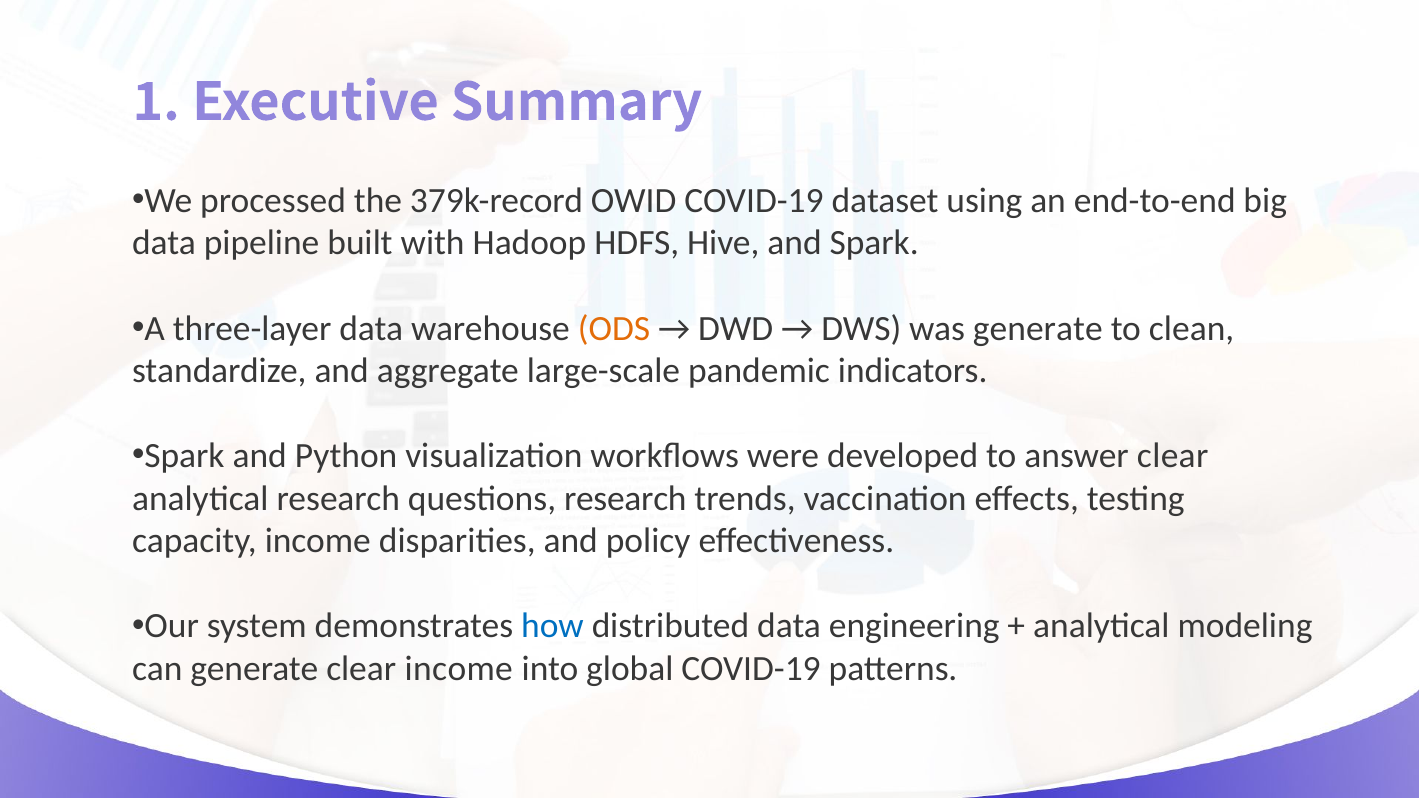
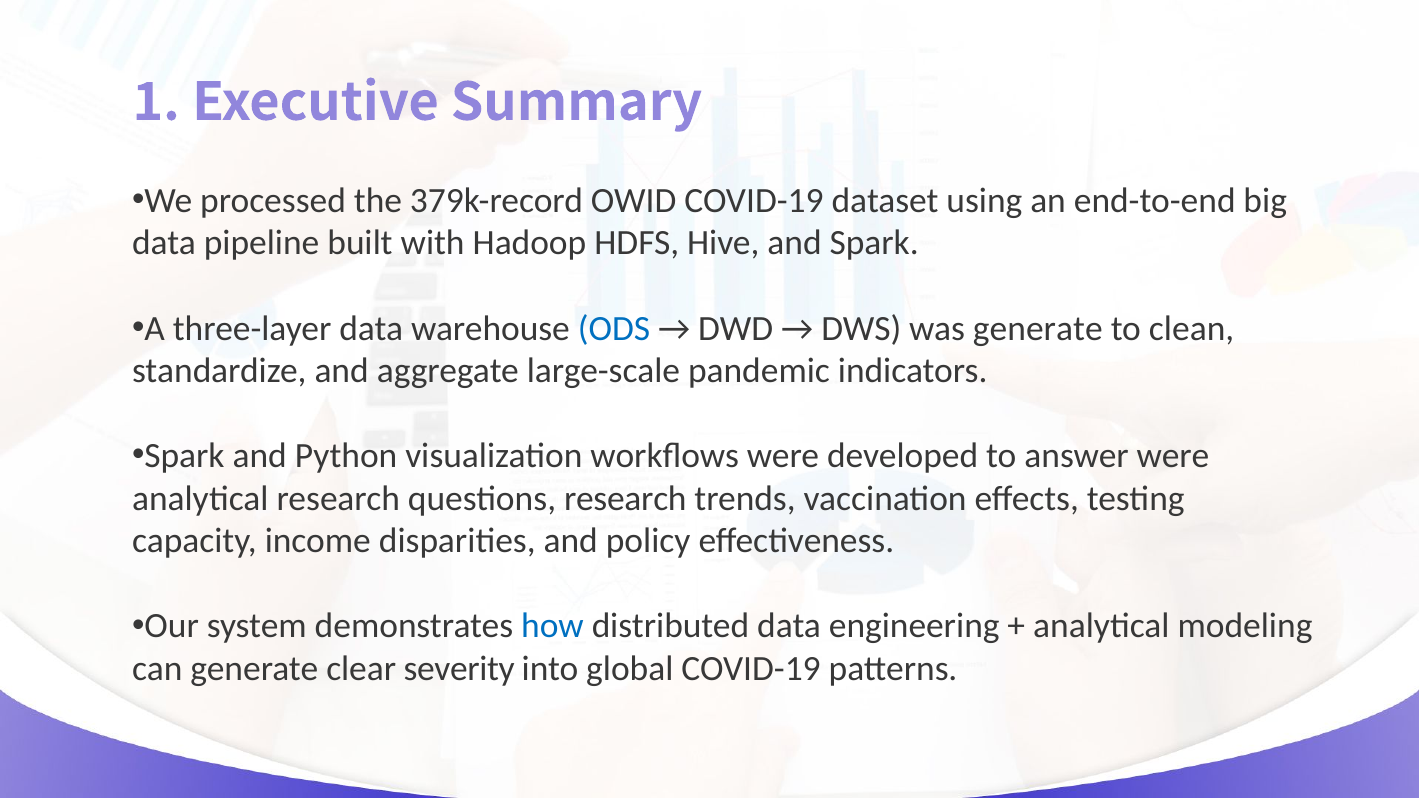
ODS colour: orange -> blue (614, 328)
answer clear: clear -> were (1173, 456)
clear income: income -> severity (459, 669)
